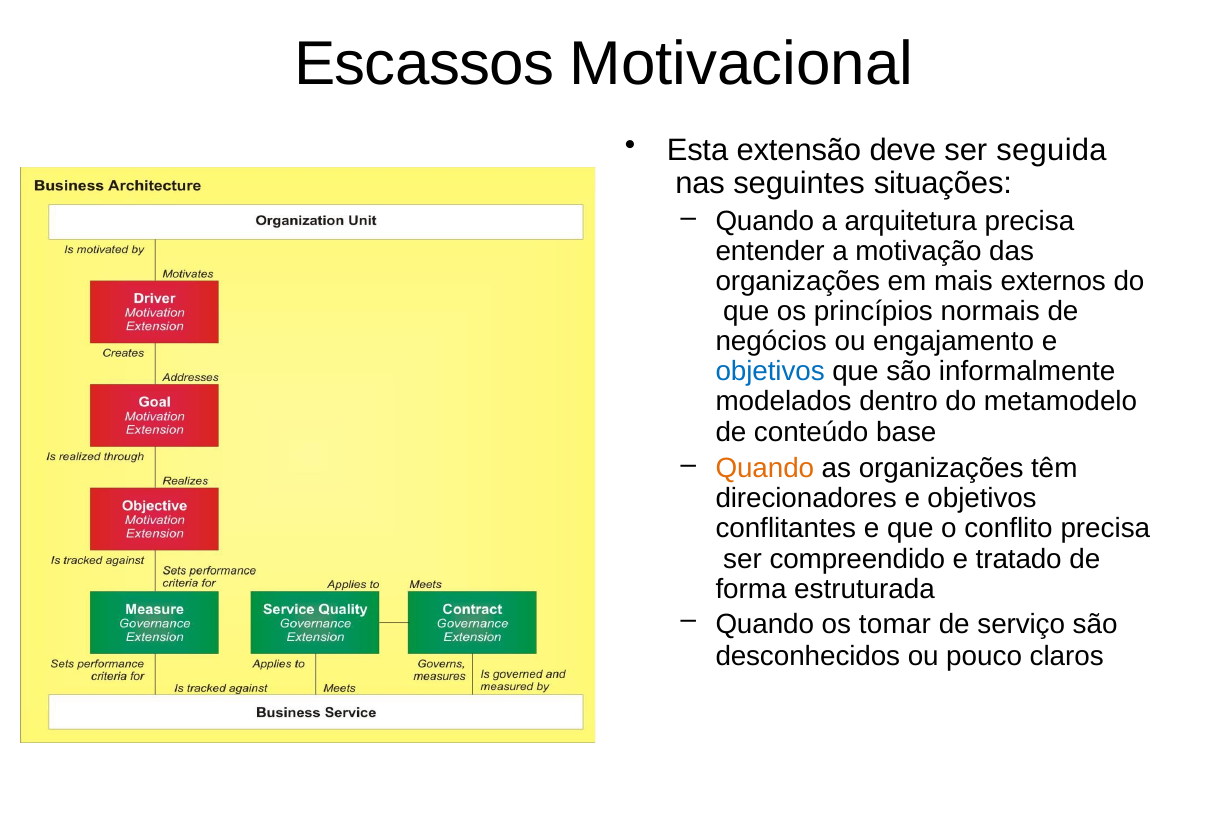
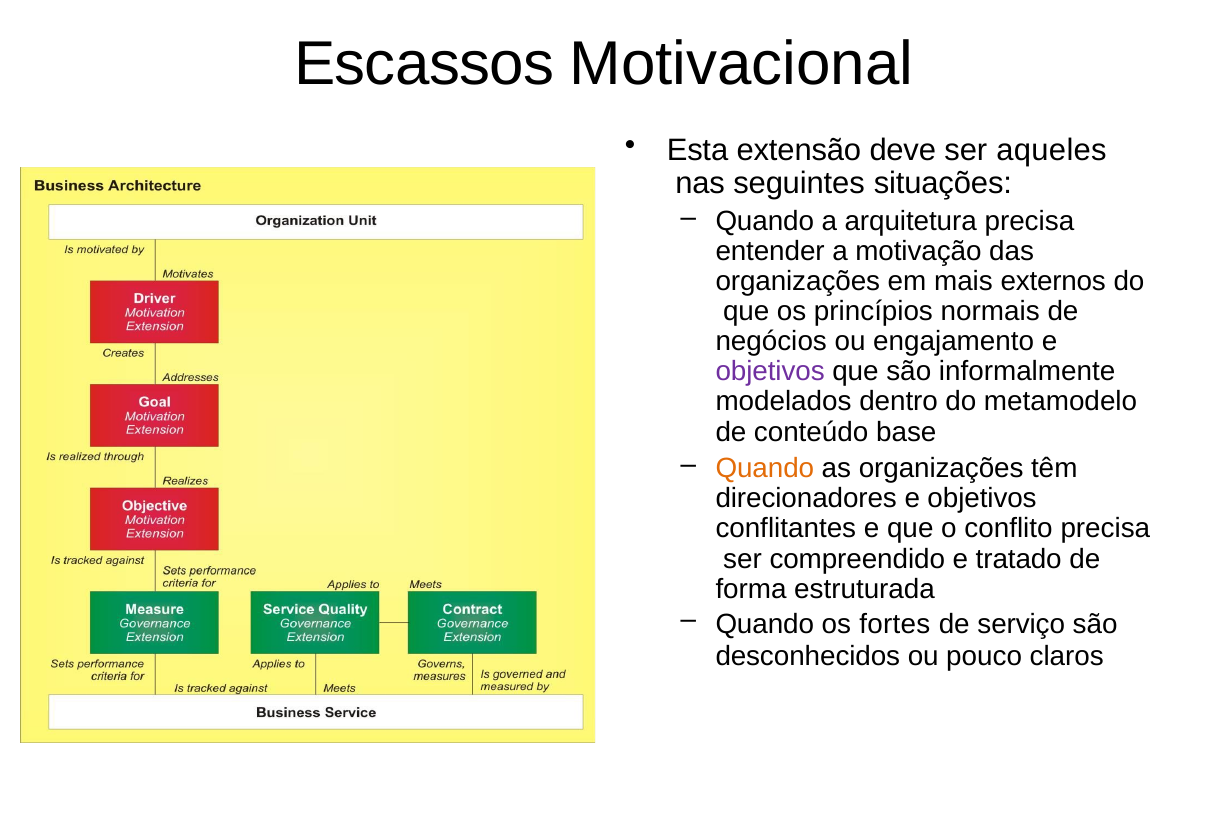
seguida: seguida -> aqueles (1052, 150)
objetivos colour: blue -> purple (770, 372)
tomar: tomar -> fortes (895, 625)
